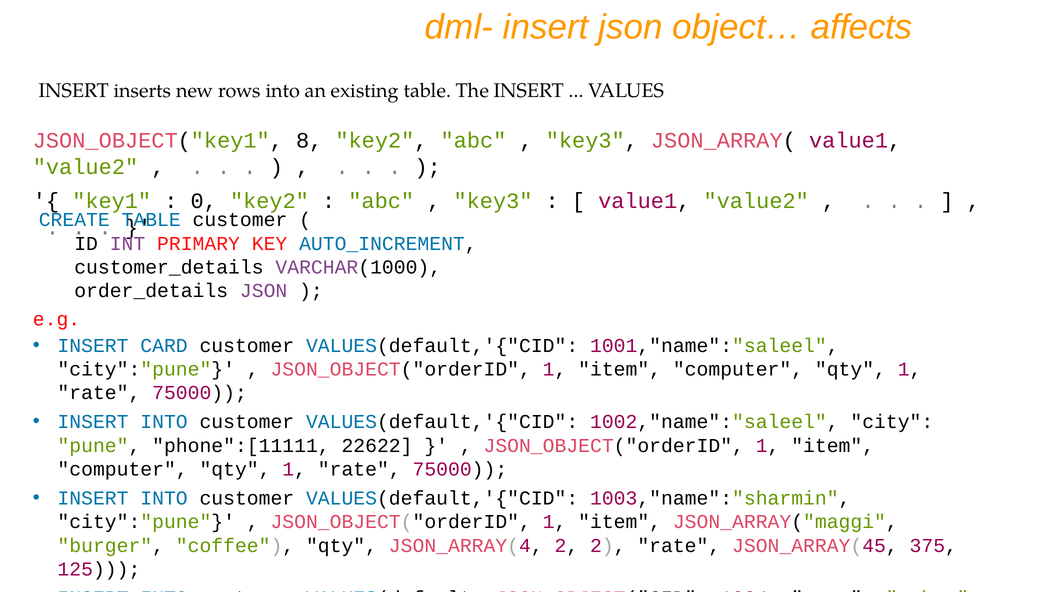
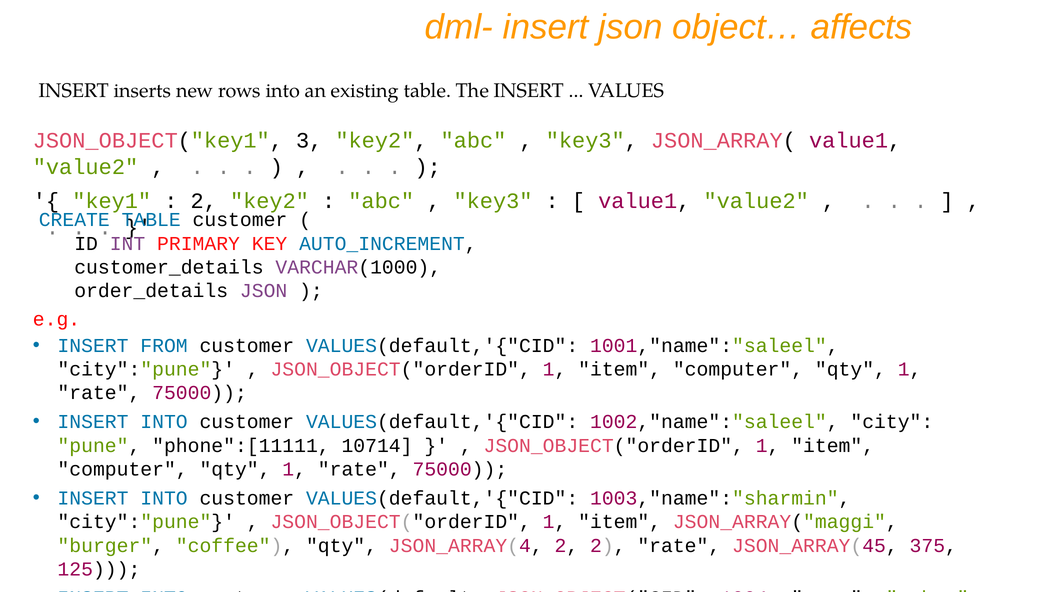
8: 8 -> 3 (309, 140)
0: 0 -> 2 (204, 201)
CARD: CARD -> FROM (164, 345)
22622: 22622 -> 10714 (377, 445)
